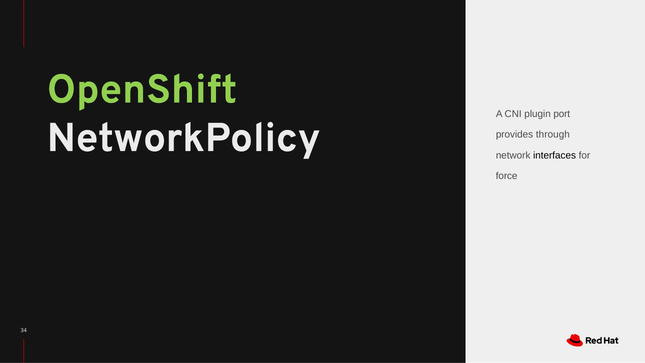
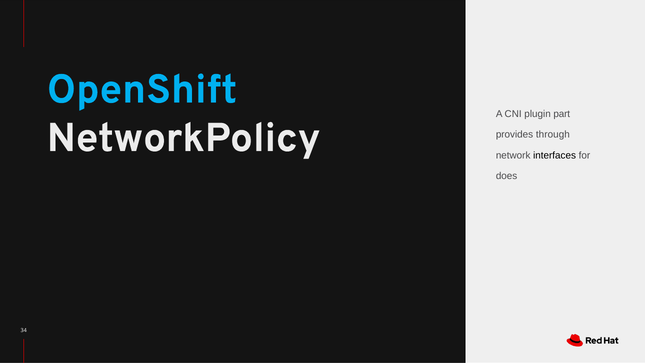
OpenShift colour: light green -> light blue (142, 89)
port: port -> part (562, 114)
force: force -> does (507, 176)
